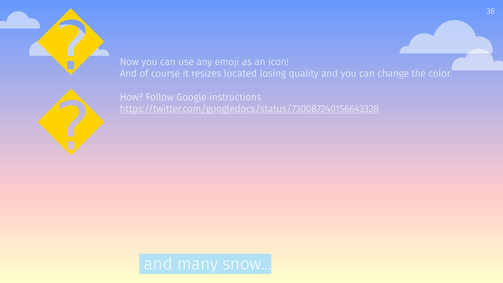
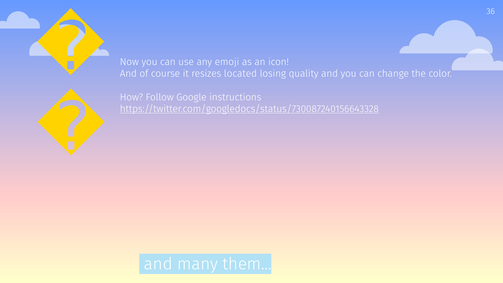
snow: snow -> them (247, 264)
